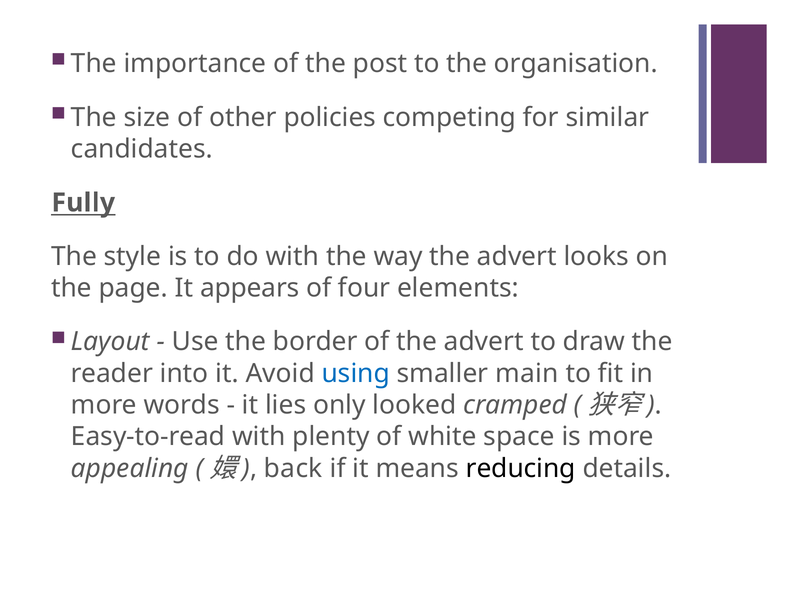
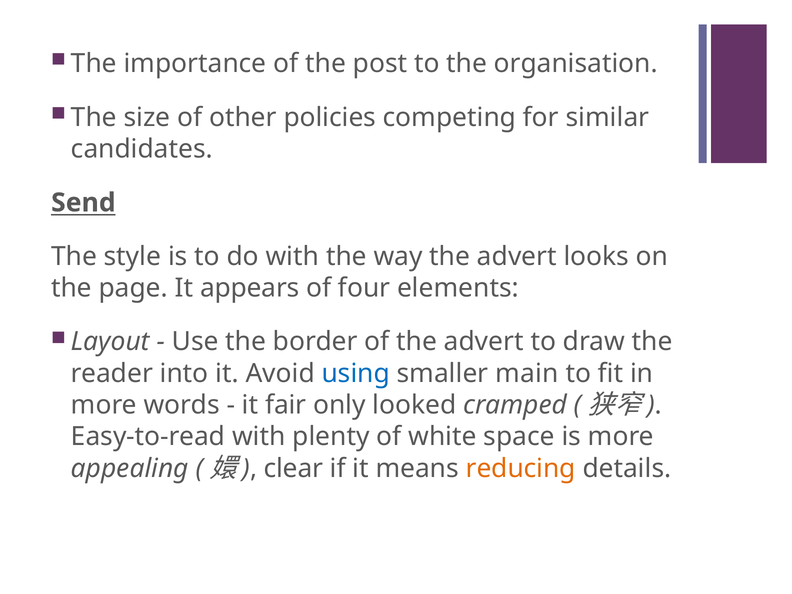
Fully: Fully -> Send (83, 203)
lies: lies -> fair (286, 405)
back: back -> clear (293, 468)
reducing colour: black -> orange (521, 468)
